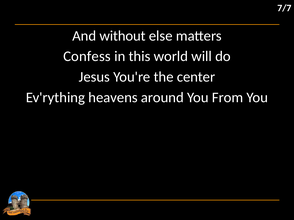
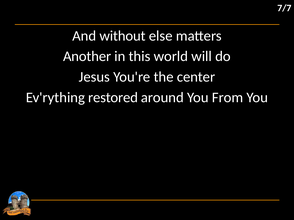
Confess: Confess -> Another (87, 56)
heavens: heavens -> restored (113, 98)
